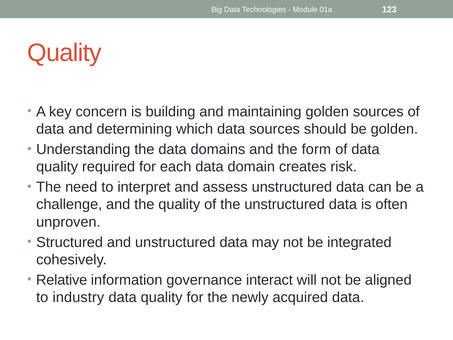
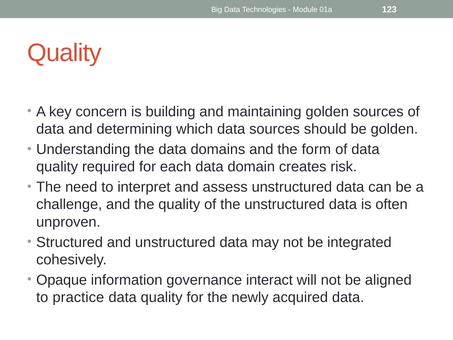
Relative: Relative -> Opaque (62, 280)
industry: industry -> practice (78, 297)
